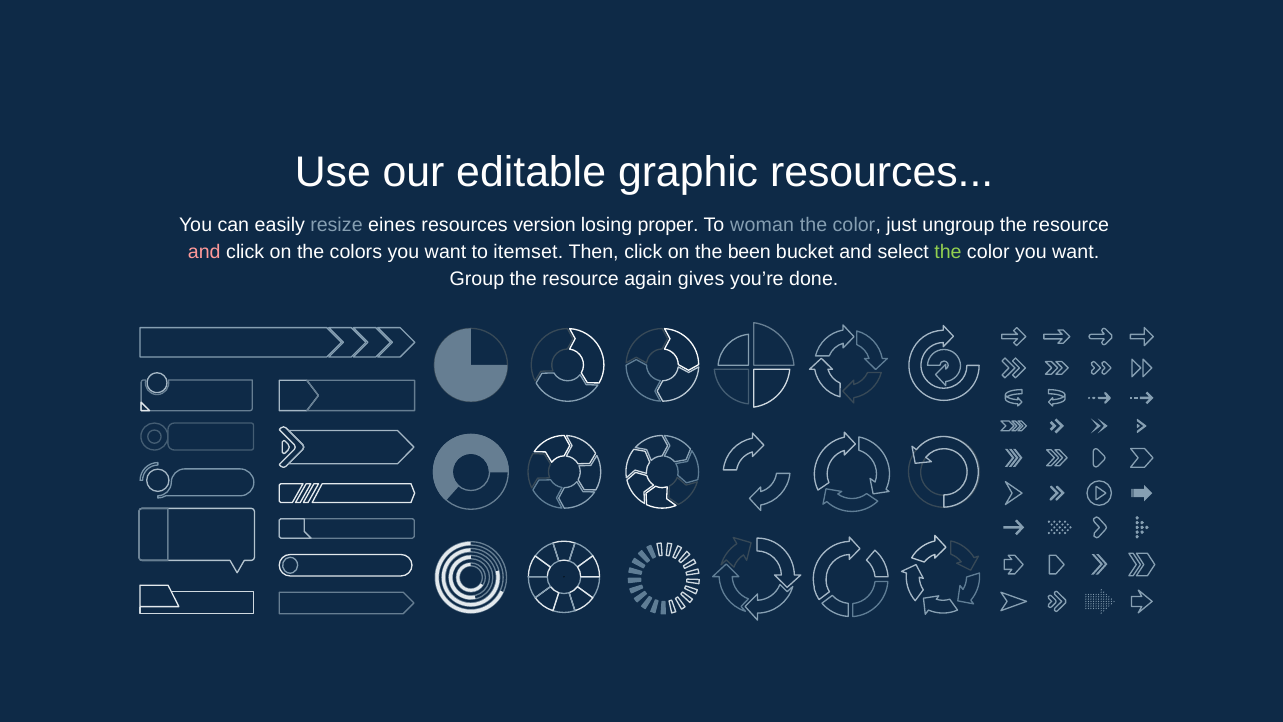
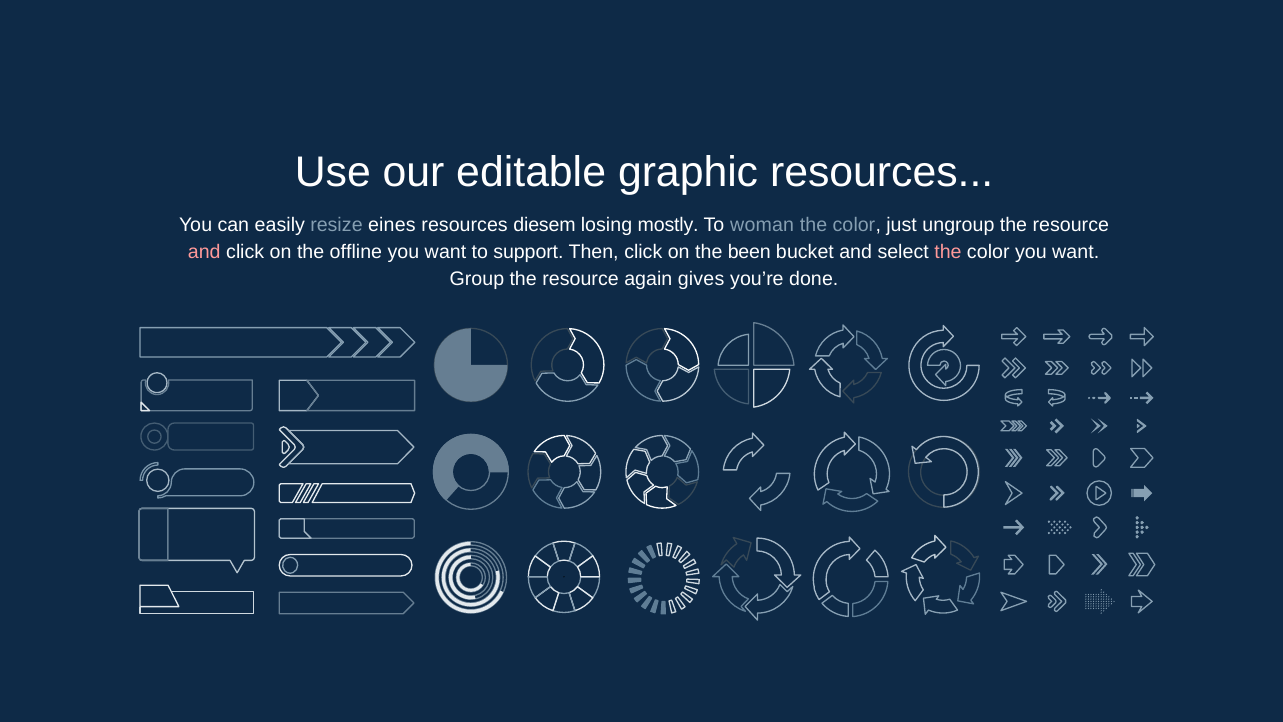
version: version -> diesem (545, 225)
proper: proper -> mostly (668, 225)
colors: colors -> offline (356, 252)
itemset: itemset -> support (528, 252)
the colour: light green -> pink (948, 252)
